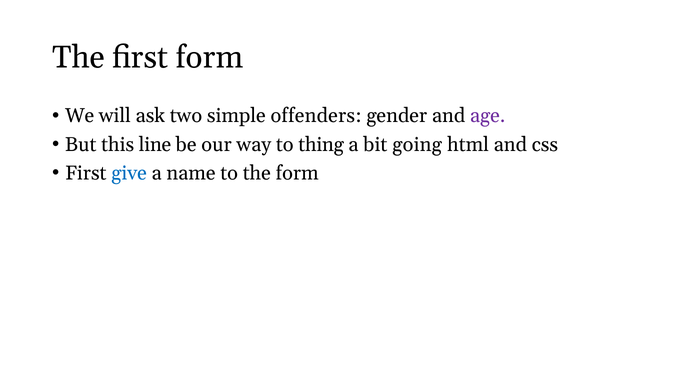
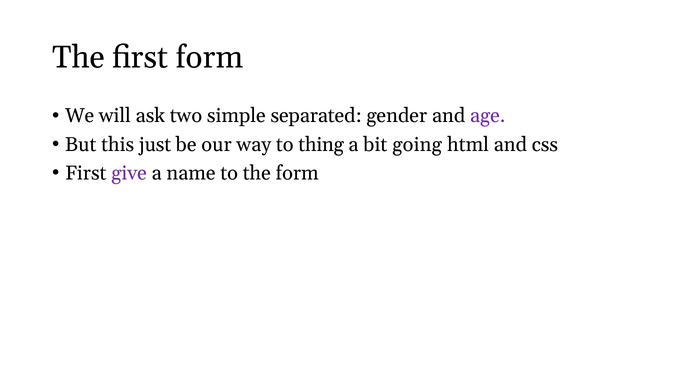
offenders: offenders -> separated (316, 116)
line: line -> just (155, 145)
give colour: blue -> purple (129, 173)
